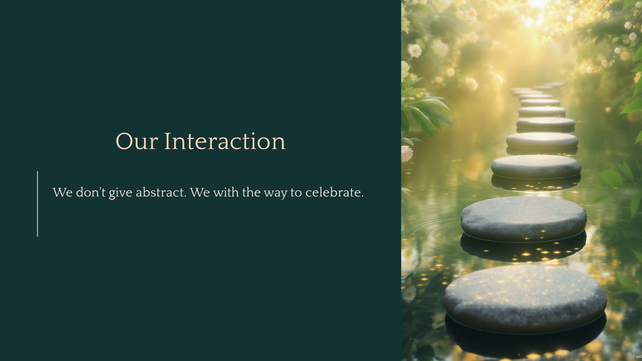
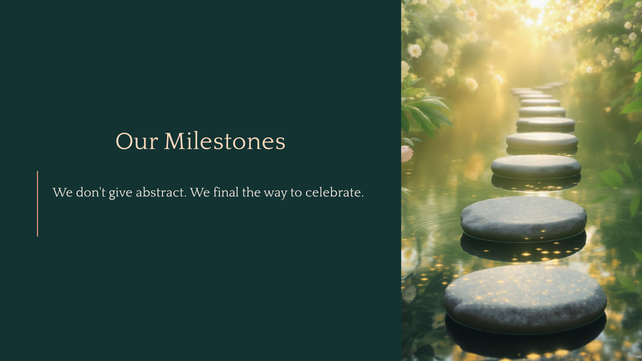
Interaction: Interaction -> Milestones (225, 141)
with: with -> final (226, 192)
